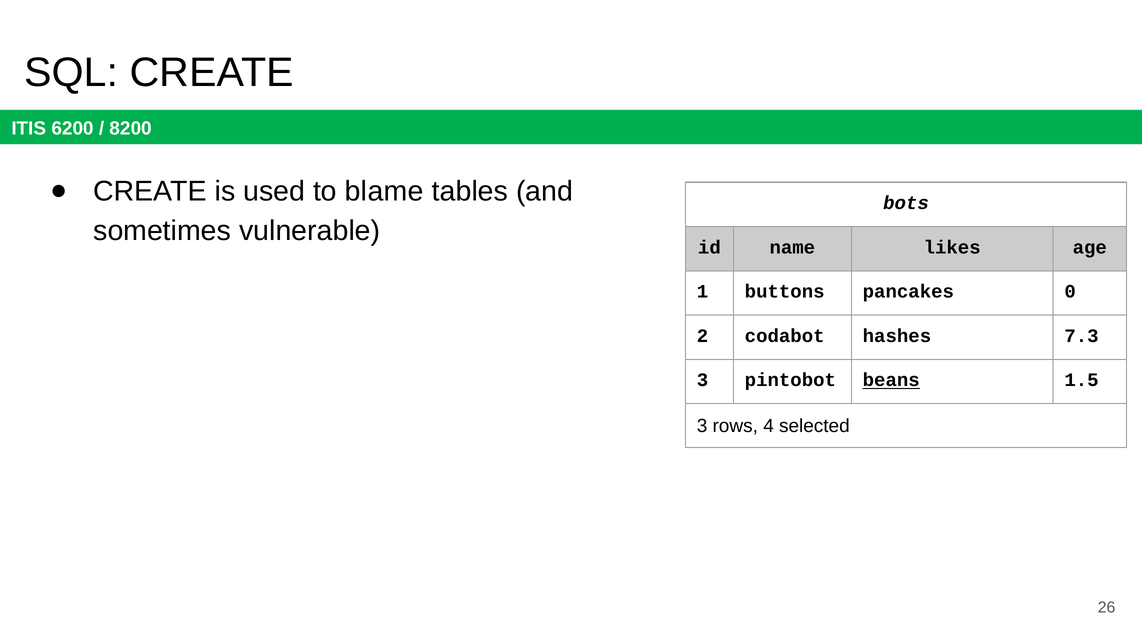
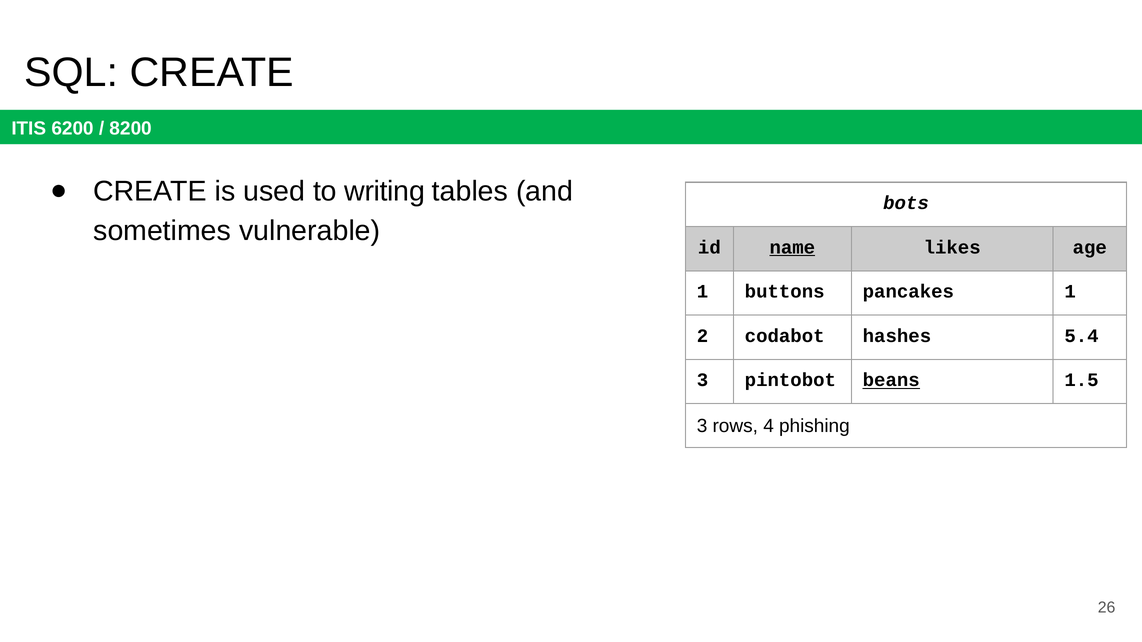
blame: blame -> writing (385, 191)
name underline: none -> present (792, 248)
pancakes 0: 0 -> 1 (1070, 292)
7.3: 7.3 -> 5.4 (1082, 336)
selected: selected -> phishing (814, 426)
